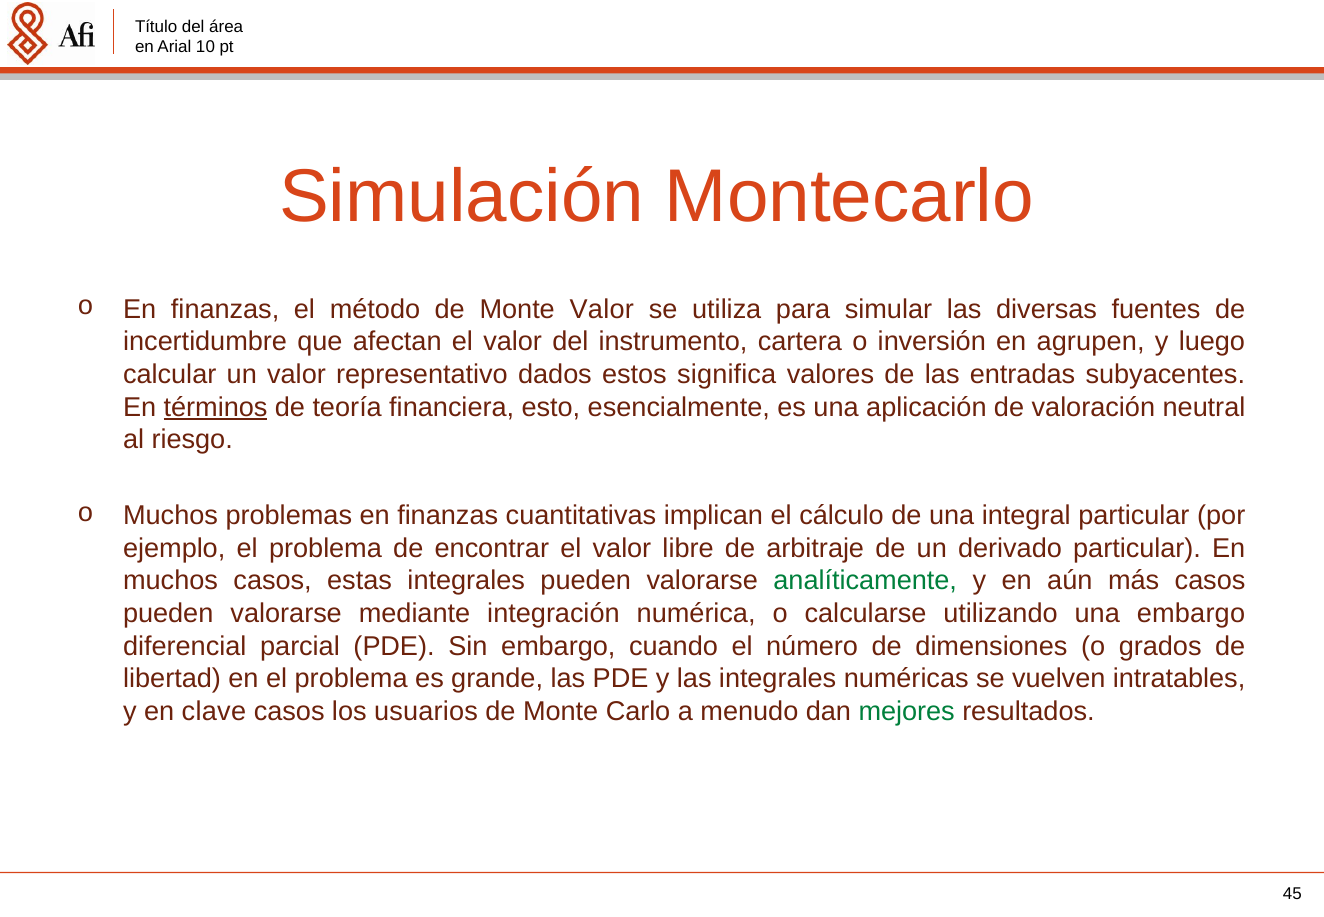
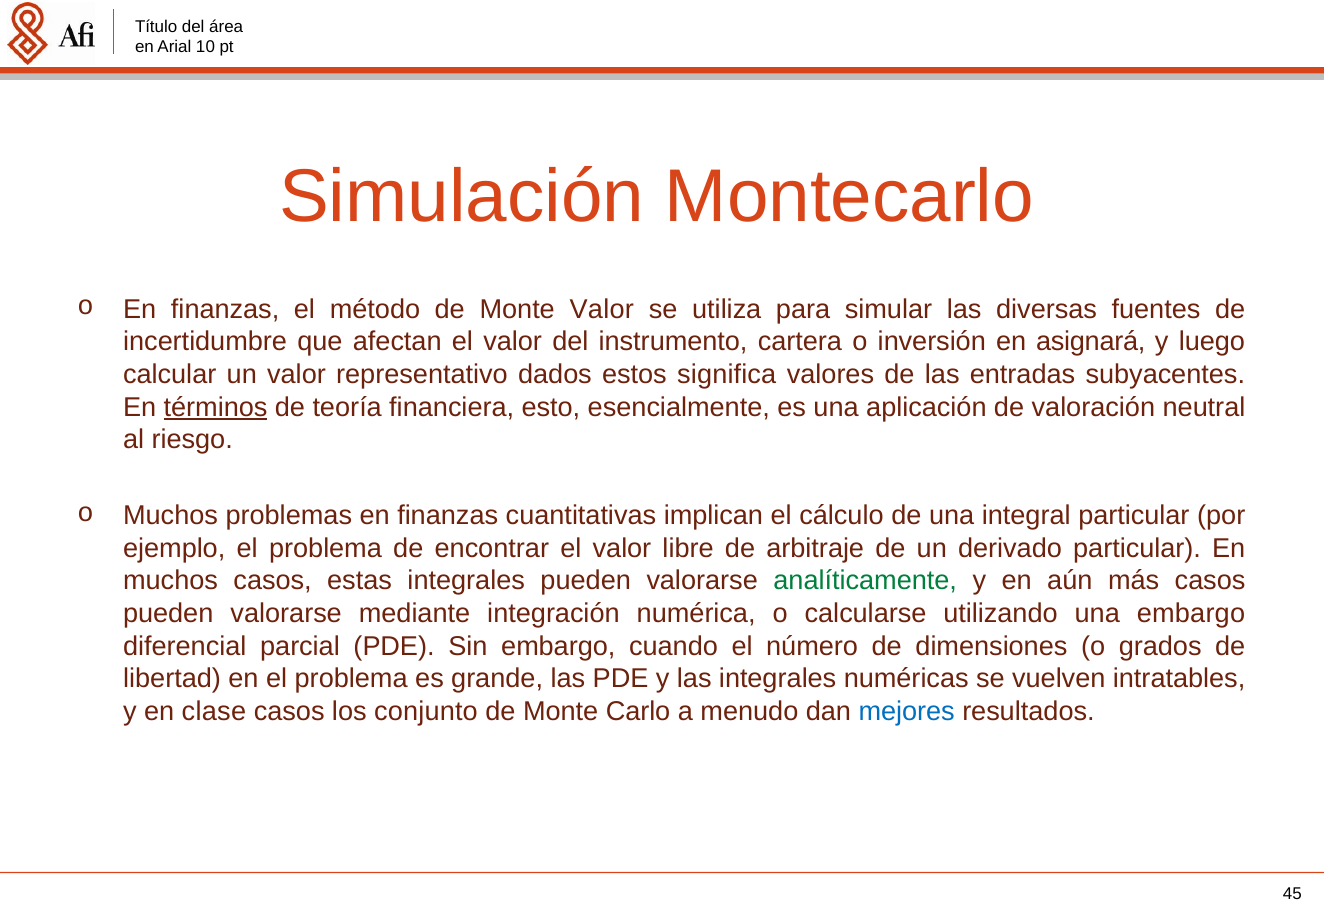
agrupen: agrupen -> asignará (1091, 342)
clave: clave -> clase (214, 711)
usuarios: usuarios -> conjunto (426, 711)
mejores colour: green -> blue (907, 711)
